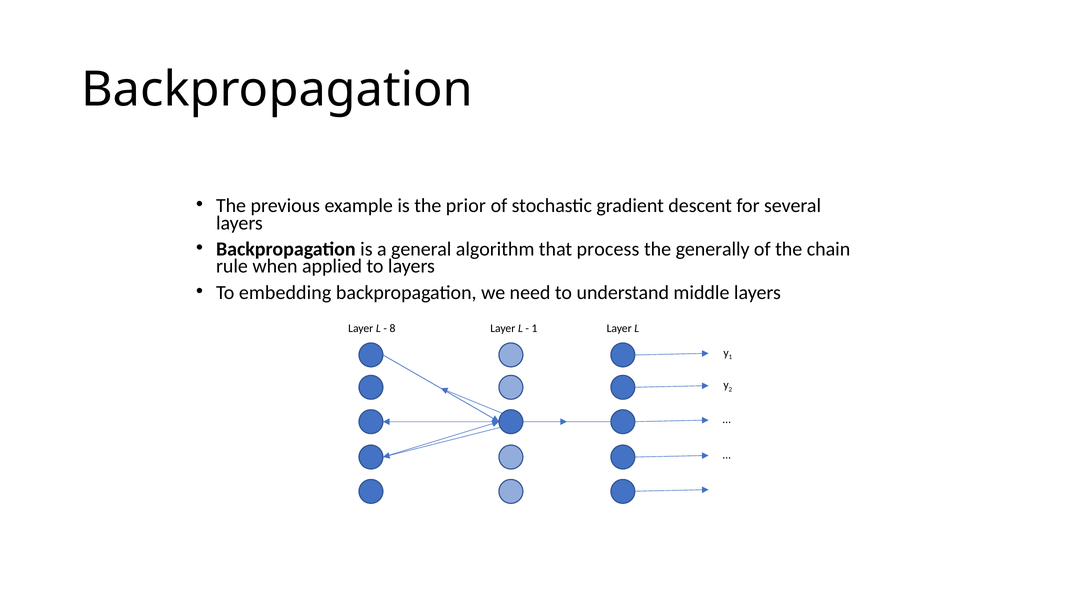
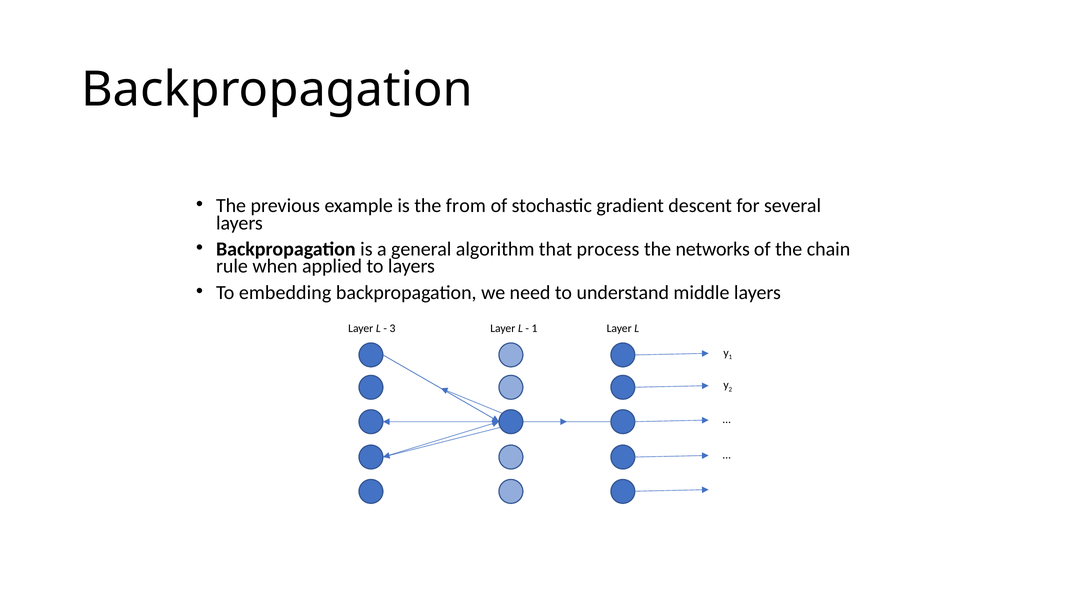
prior: prior -> from (466, 206)
generally: generally -> networks (713, 249)
8: 8 -> 3 (392, 329)
